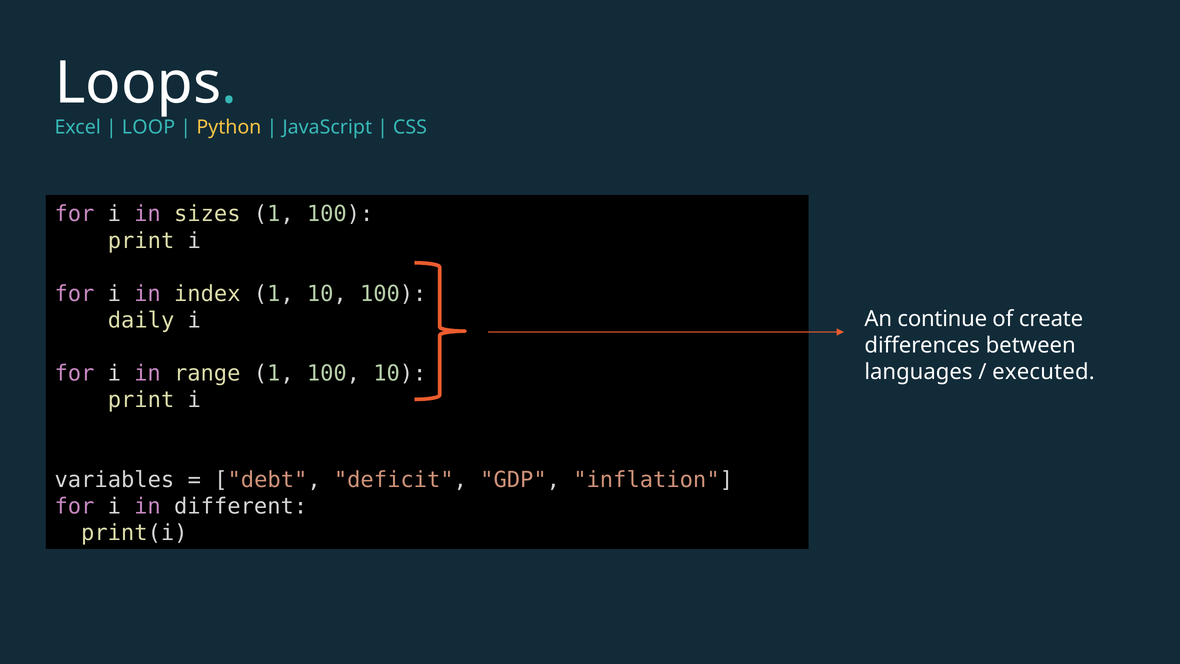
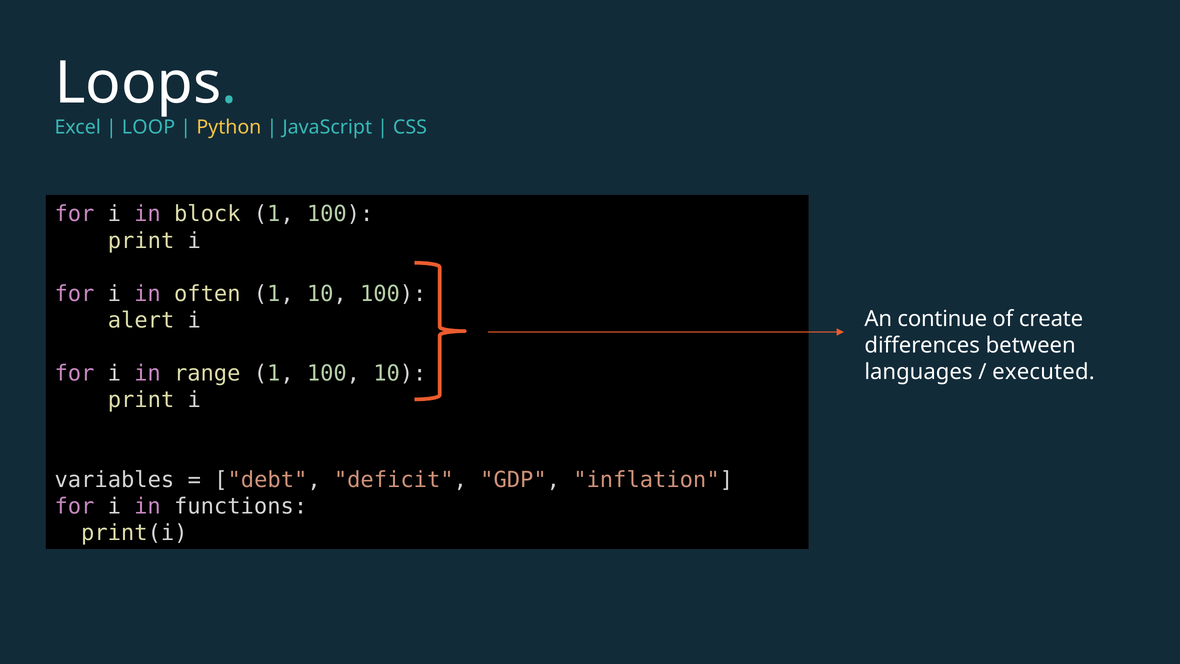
sizes: sizes -> block (207, 214)
index: index -> often (207, 294)
daily: daily -> alert (141, 320)
different: different -> functions (241, 506)
